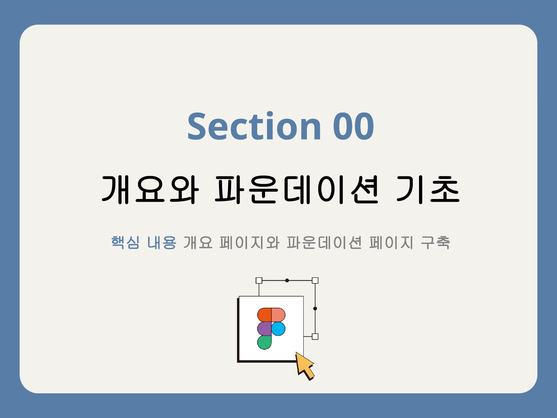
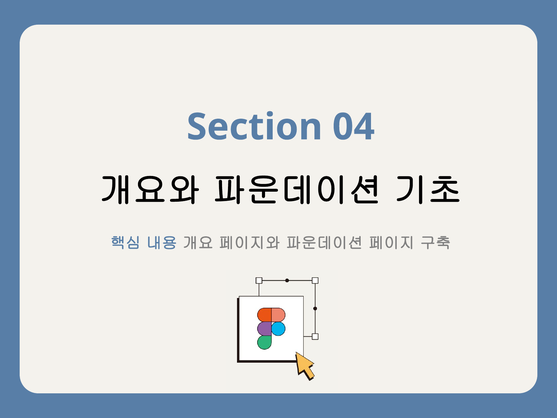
00: 00 -> 04 (354, 127)
